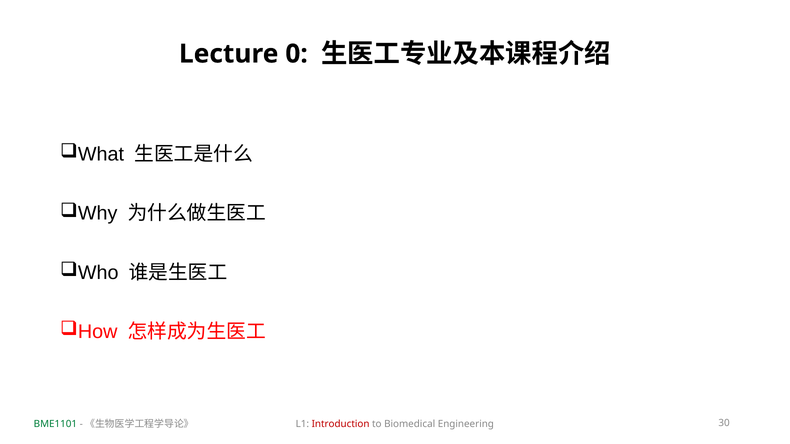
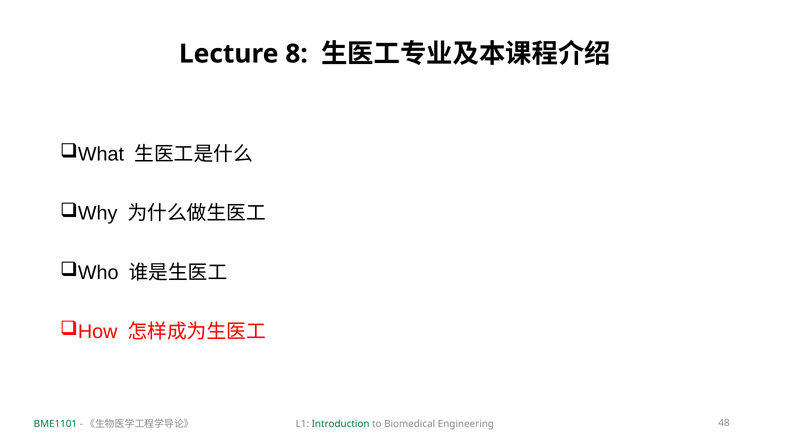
0: 0 -> 8 (297, 54)
Introduction colour: red -> green (341, 424)
30: 30 -> 48 (724, 424)
